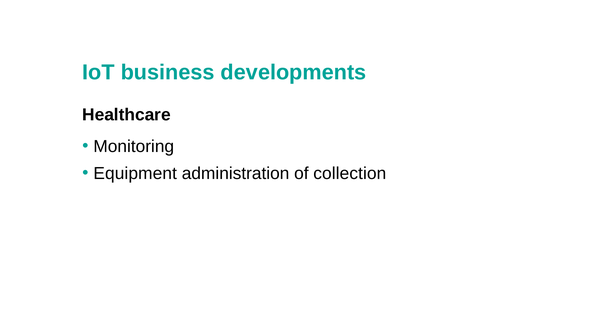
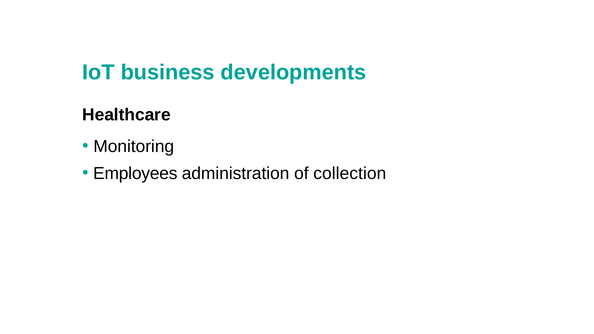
Equipment: Equipment -> Employees (135, 174)
